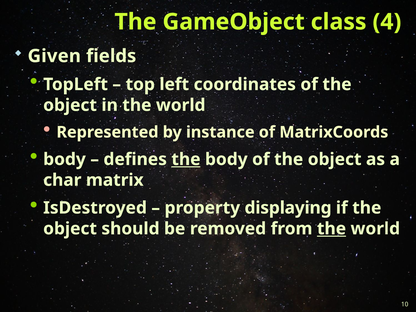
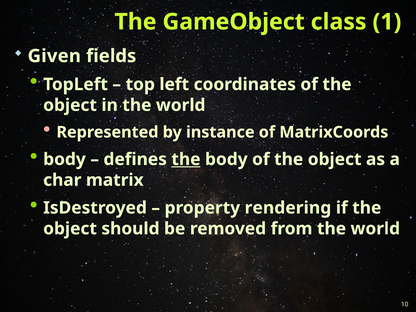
4: 4 -> 1 (387, 22)
displaying: displaying -> rendering (288, 208)
the underline: present -> none (332, 229)
